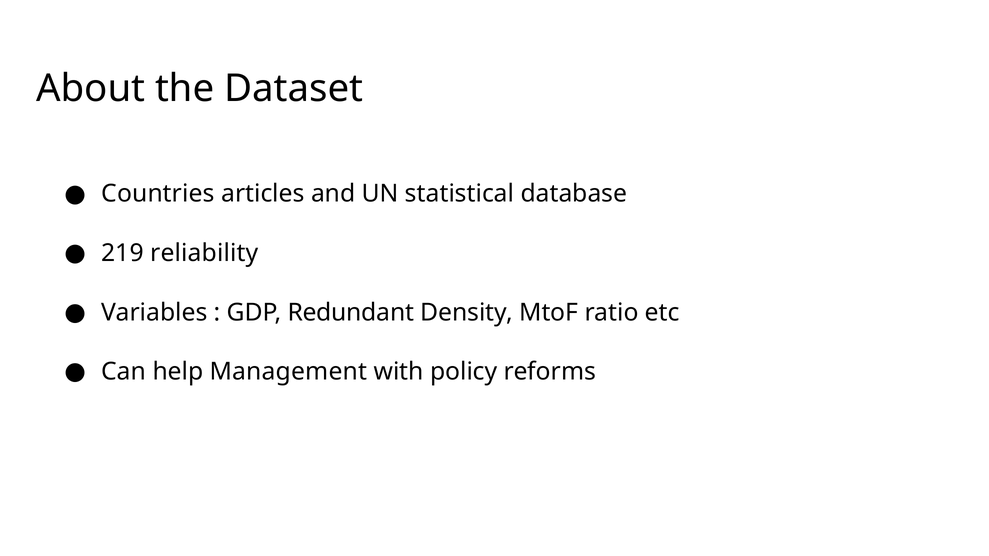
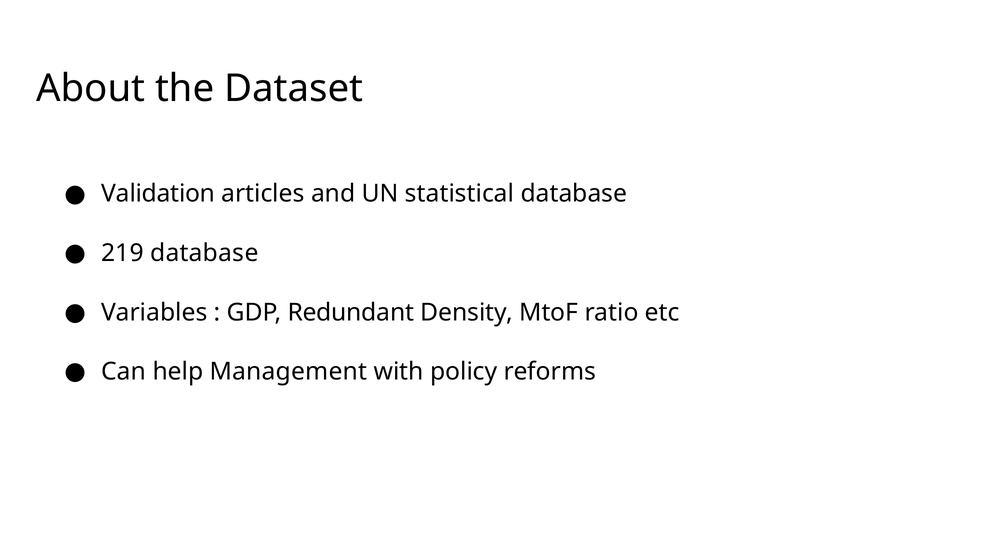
Countries: Countries -> Validation (158, 194)
219 reliability: reliability -> database (204, 253)
